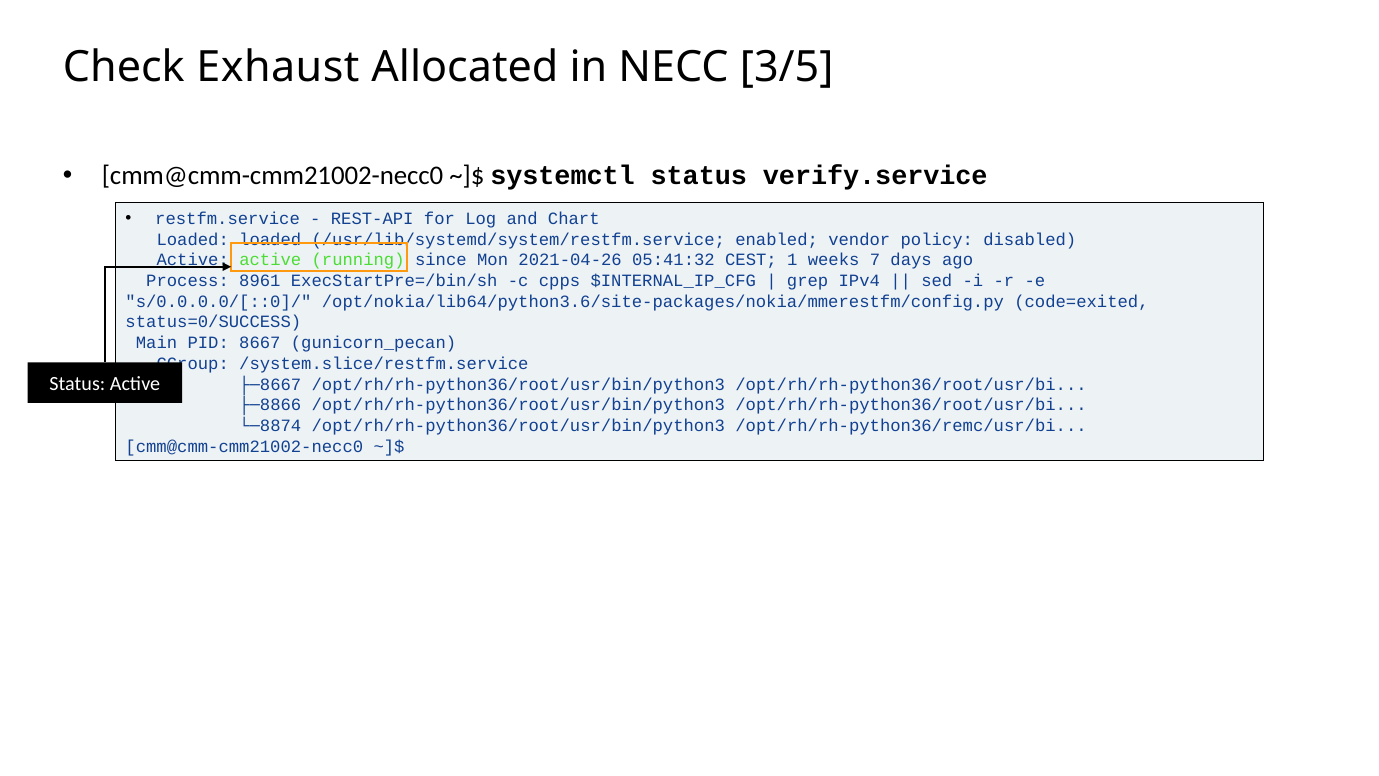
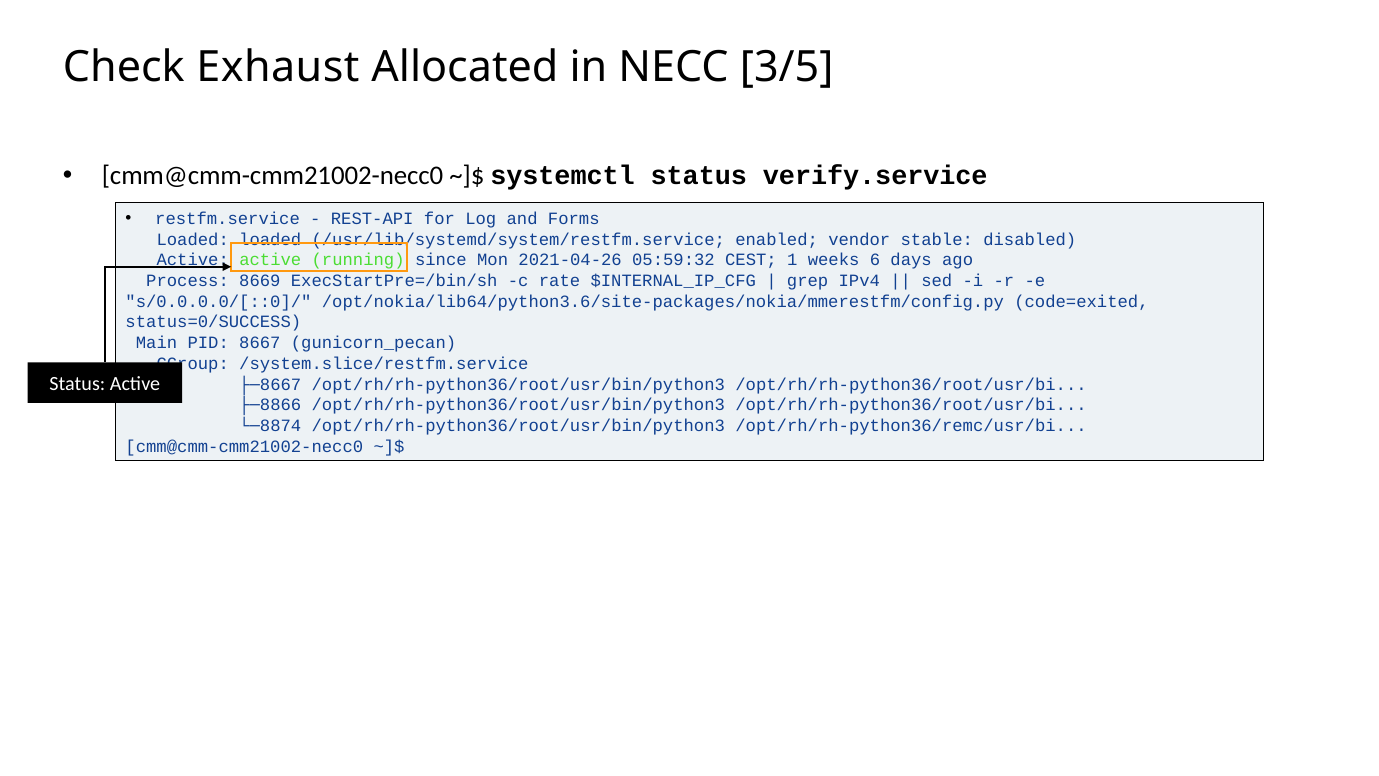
Chart: Chart -> Forms (574, 219)
policy: policy -> stable (937, 239)
05:41:32: 05:41:32 -> 05:59:32 (673, 260)
7: 7 -> 6 (875, 260)
8961: 8961 -> 8669 (260, 281)
cpps: cpps -> rate (560, 281)
